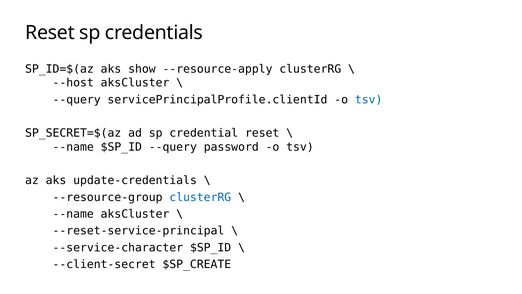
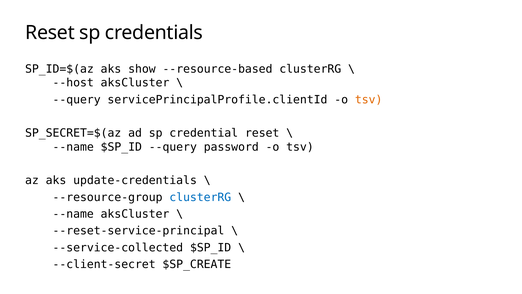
--resource-apply: --resource-apply -> --resource-based (218, 69)
tsv colour: blue -> orange (369, 100)
--service-character: --service-character -> --service-collected (118, 247)
